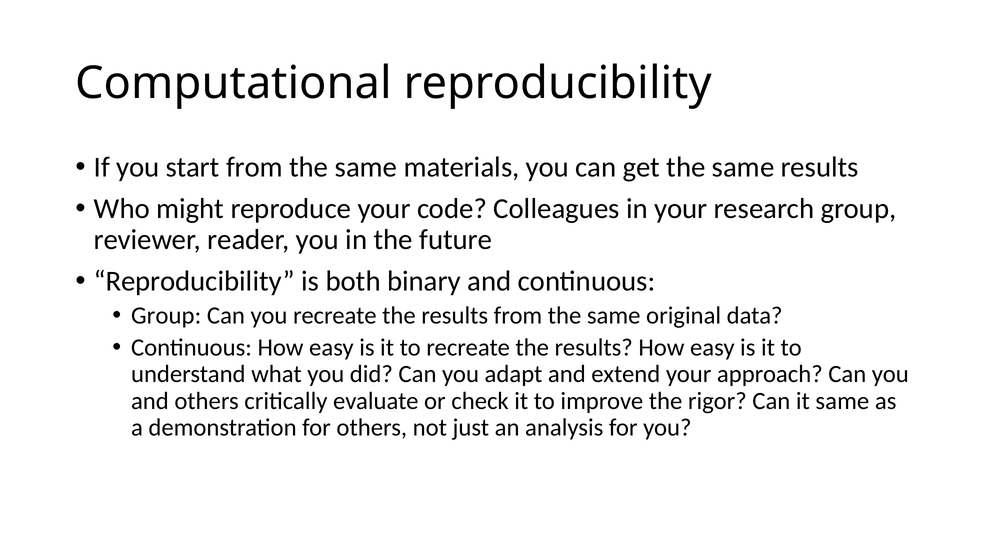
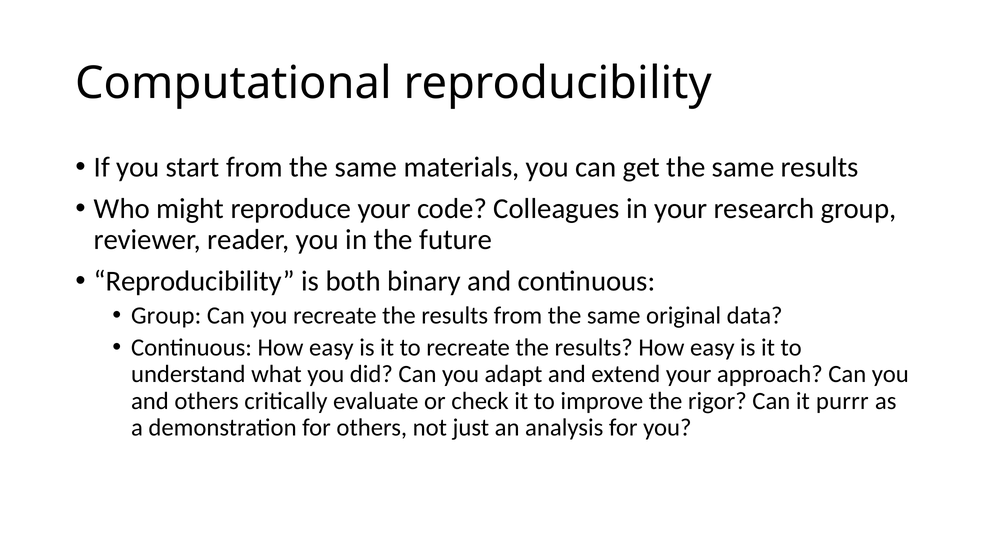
it same: same -> purrr (842, 400)
